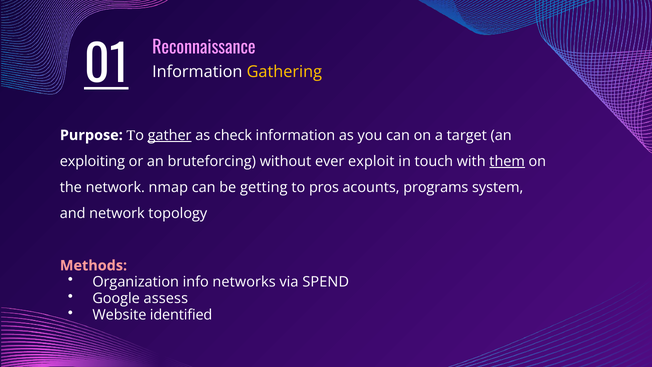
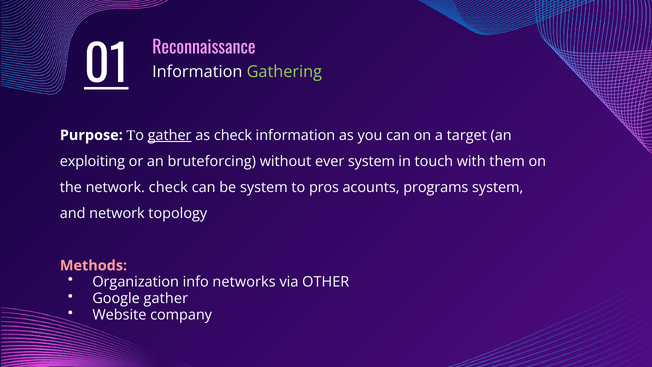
Gathering colour: yellow -> light green (284, 72)
ever exploit: exploit -> system (371, 161)
them underline: present -> none (507, 161)
network nmap: nmap -> check (168, 187)
be getting: getting -> system (264, 187)
SPEND: SPEND -> OTHER (326, 282)
Google assess: assess -> gather (166, 298)
identified: identified -> company (181, 315)
